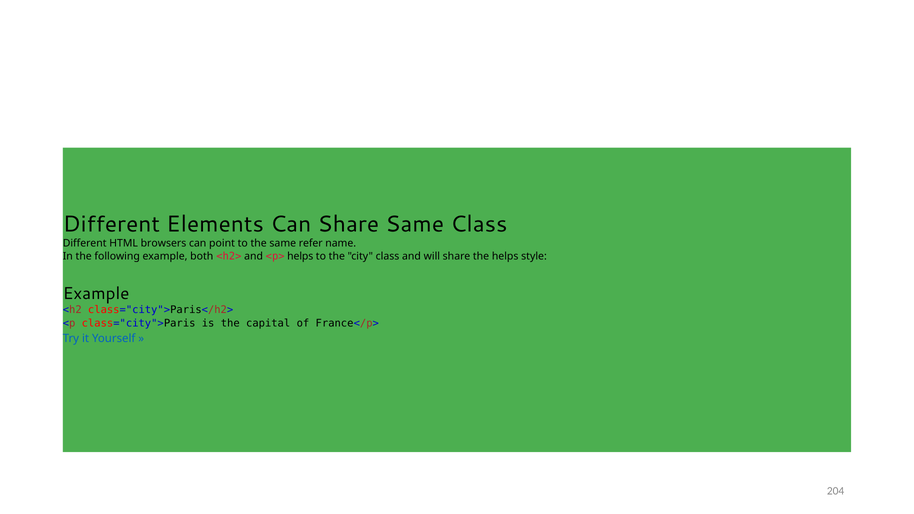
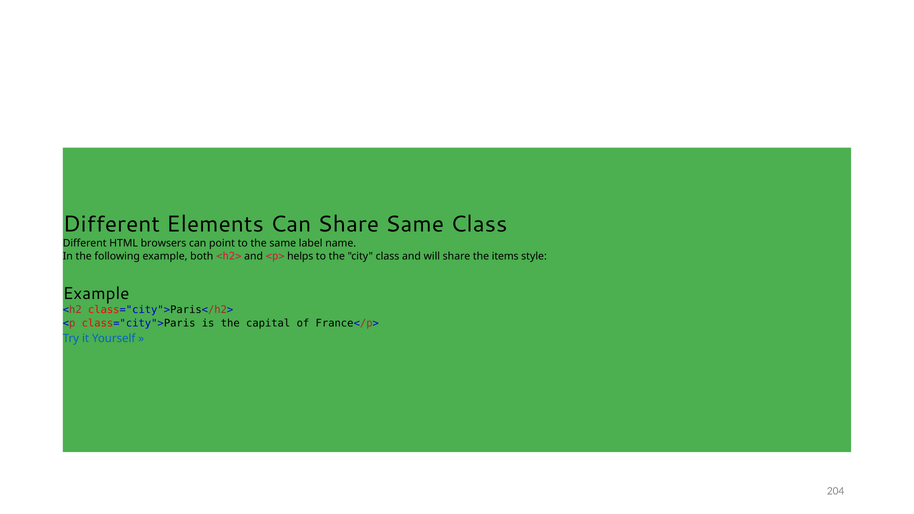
refer: refer -> label (311, 244)
the helps: helps -> items (505, 256)
